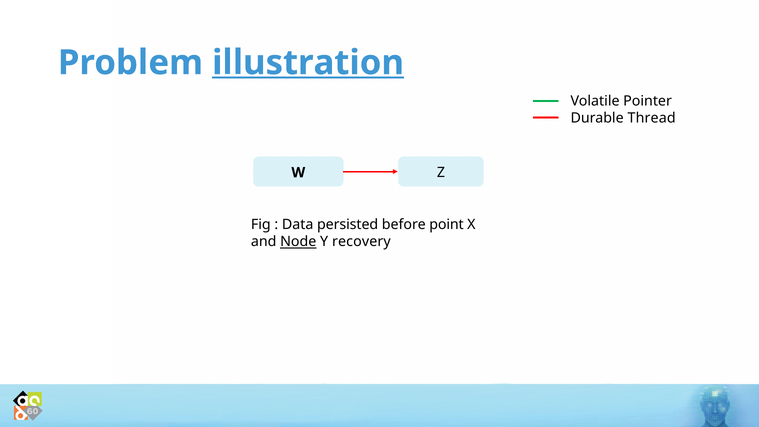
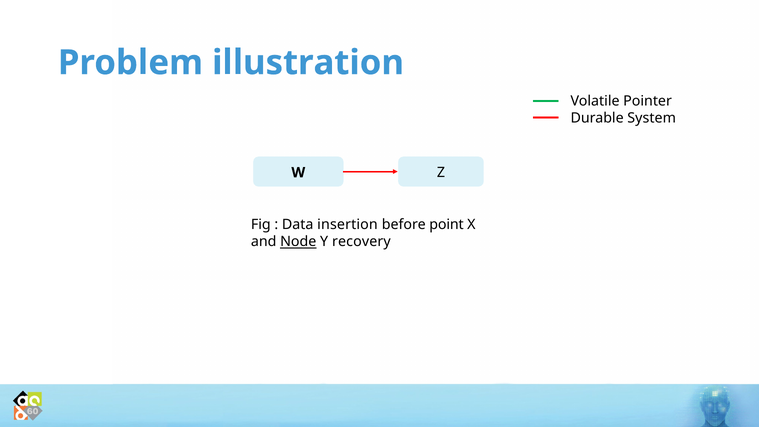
illustration underline: present -> none (308, 63)
Thread: Thread -> System (652, 118)
persisted: persisted -> insertion (348, 225)
